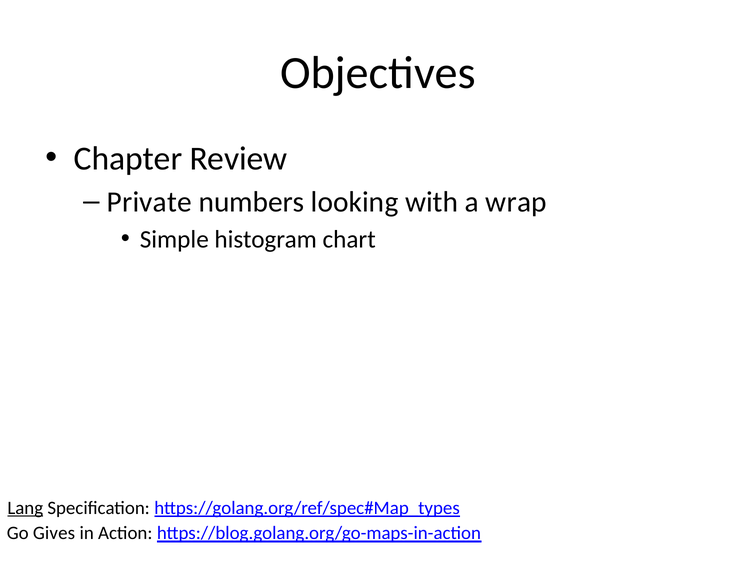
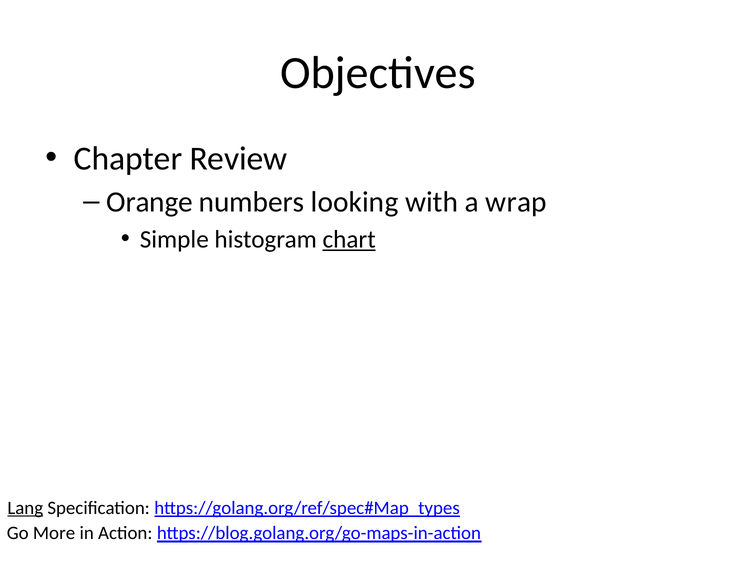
Private: Private -> Orange (150, 202)
chart underline: none -> present (349, 239)
Gives: Gives -> More (54, 533)
